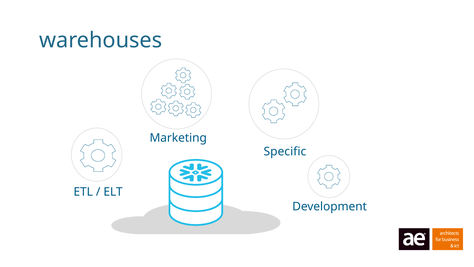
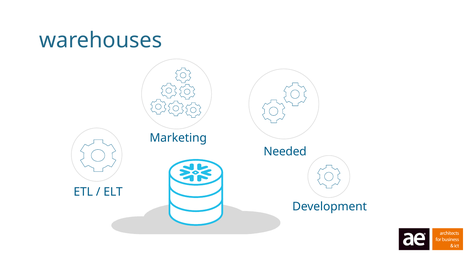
Specific: Specific -> Needed (285, 151)
